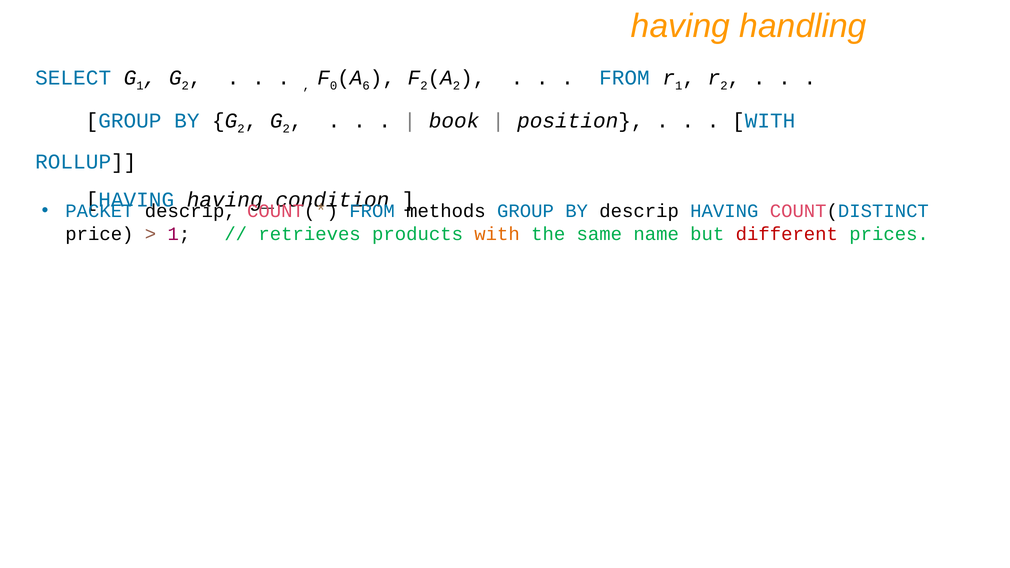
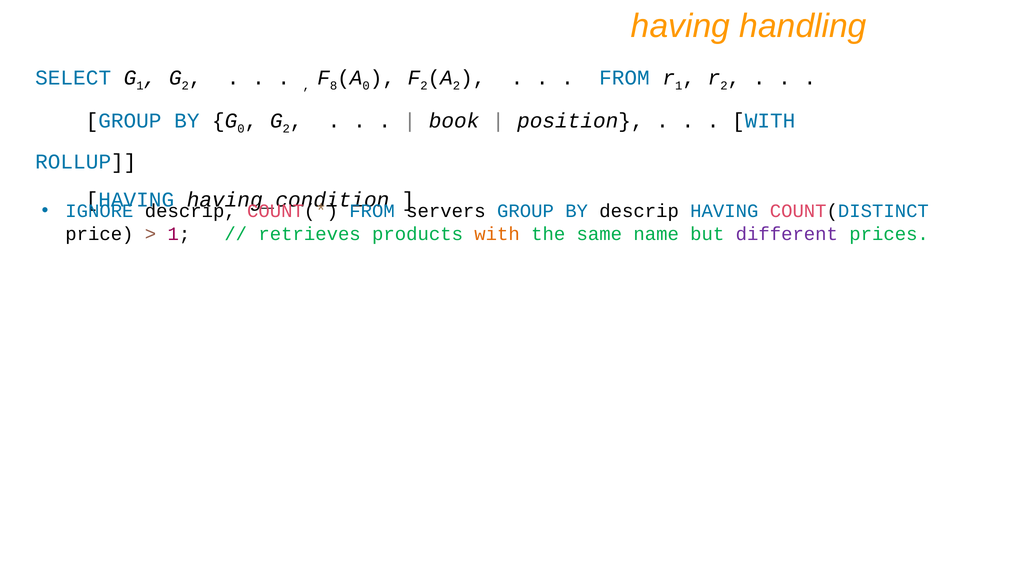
0: 0 -> 8 (334, 86)
6: 6 -> 0 (366, 86)
2: 2 -> 0 (241, 129)
PACKET: PACKET -> IGNORE (99, 211)
methods: methods -> servers (446, 211)
different colour: red -> purple (787, 234)
